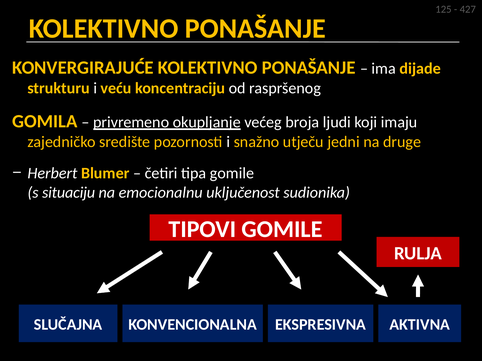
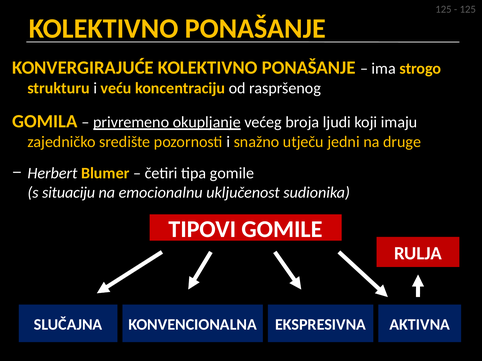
427: 427 -> 125 (468, 9)
dijade: dijade -> strogo (420, 69)
